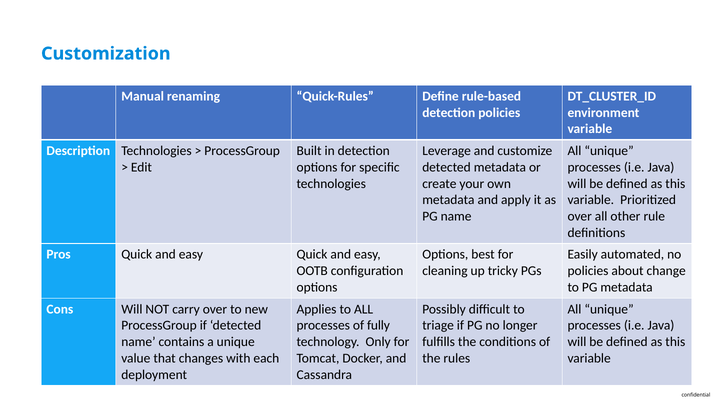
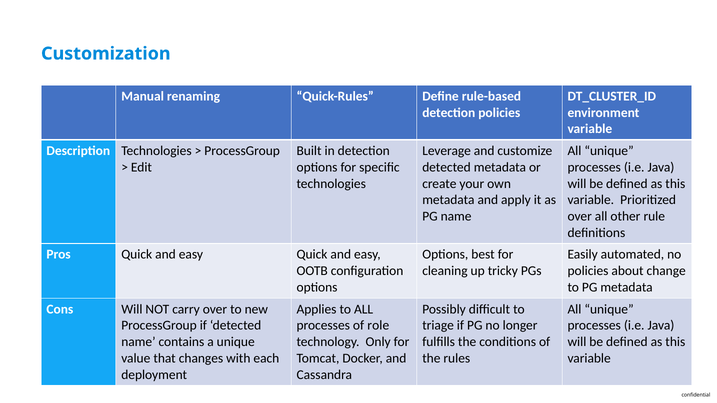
fully: fully -> role (378, 326)
